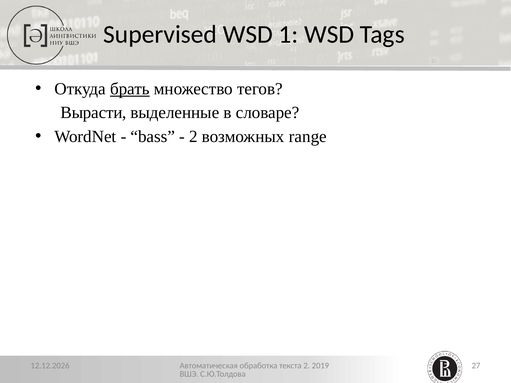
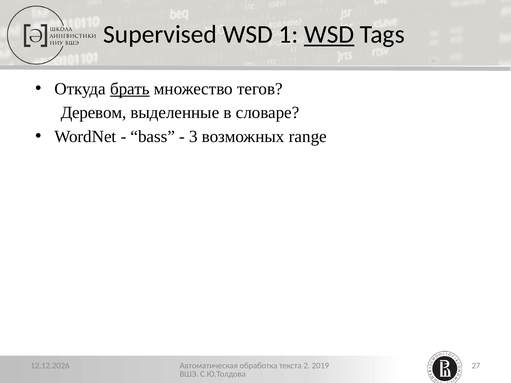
WSD underline: none -> present (329, 35)
Вырасти: Вырасти -> Деревом (94, 113)
2: 2 -> 3 (193, 137)
